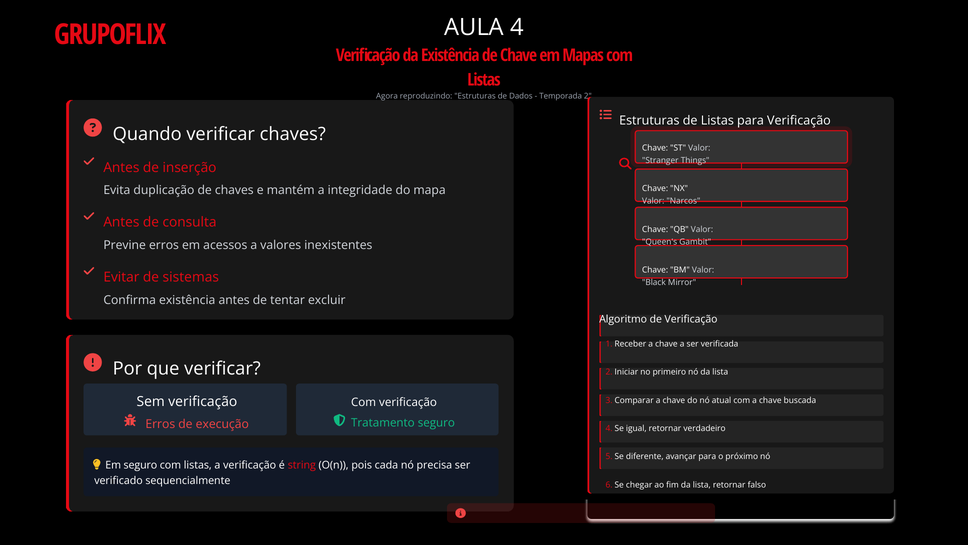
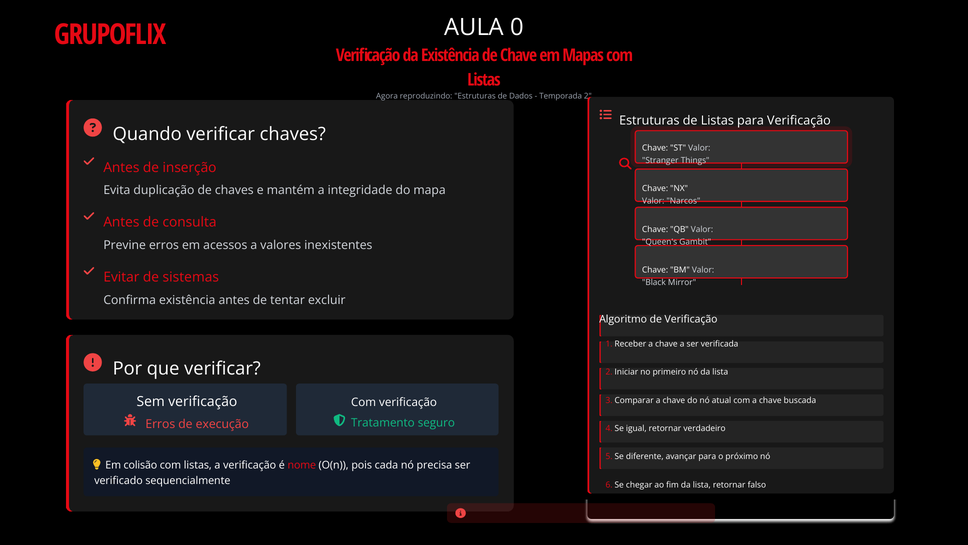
AULA 4: 4 -> 0 (517, 28)
Em seguro: seguro -> colisão (140, 465)
string: string -> nome (302, 465)
